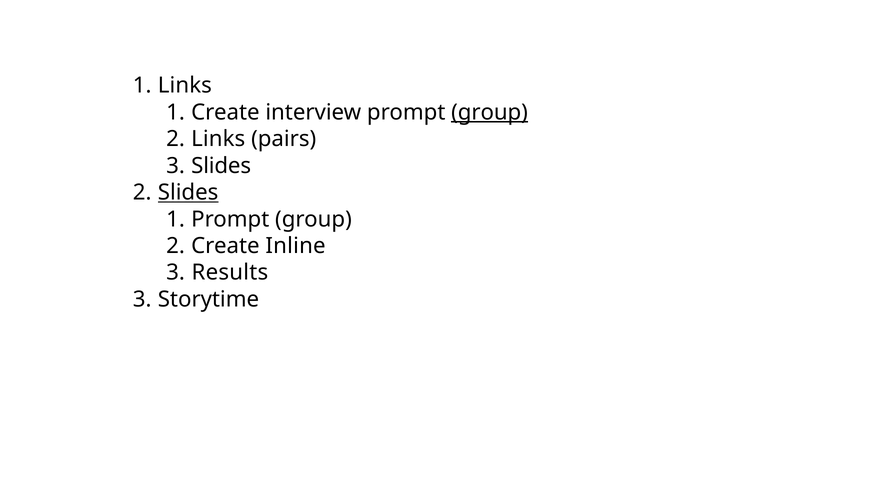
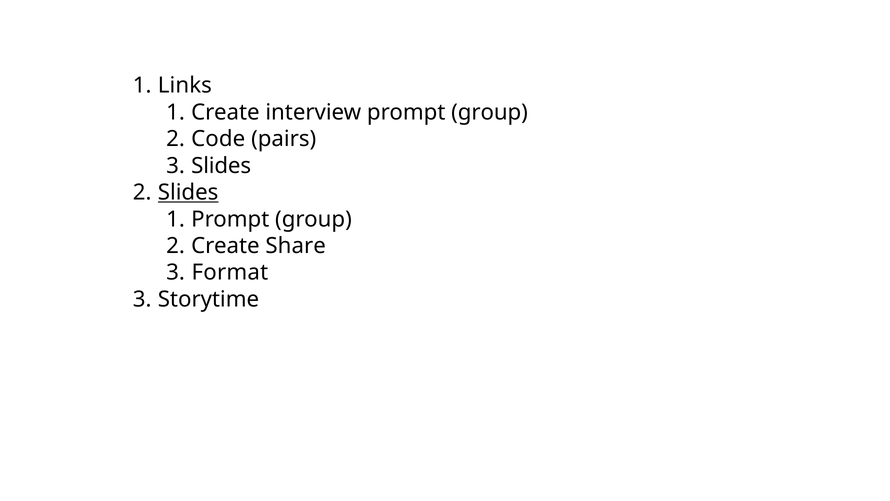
group underline: present -> none (490, 112)
Links: Links -> Code (218, 139)
Inline: Inline -> Share (296, 246)
Results: Results -> Format (230, 272)
